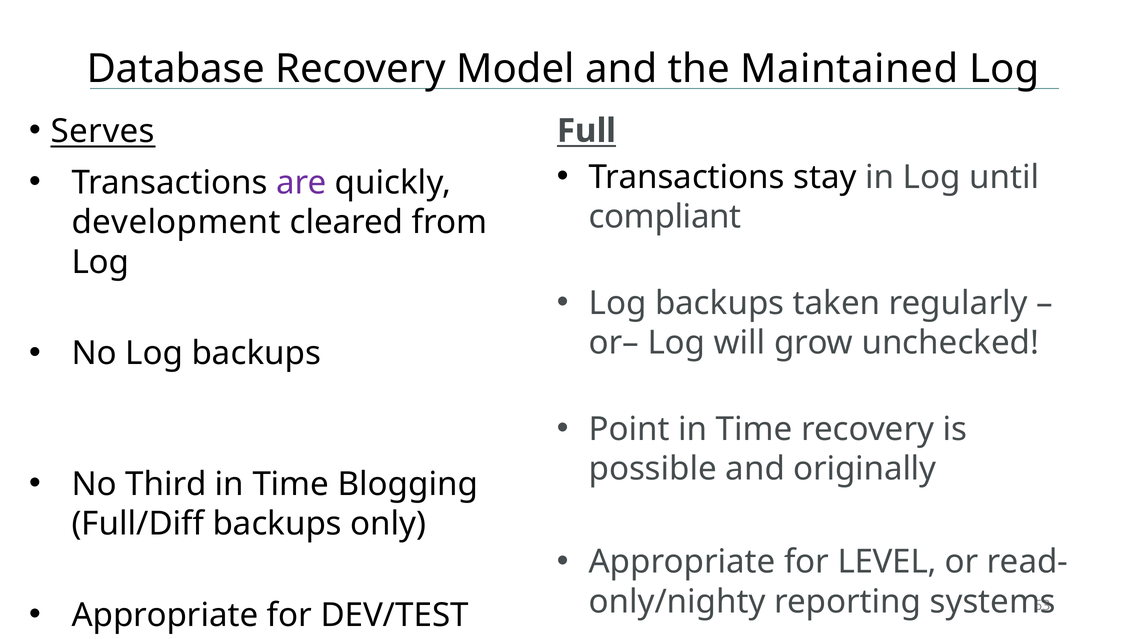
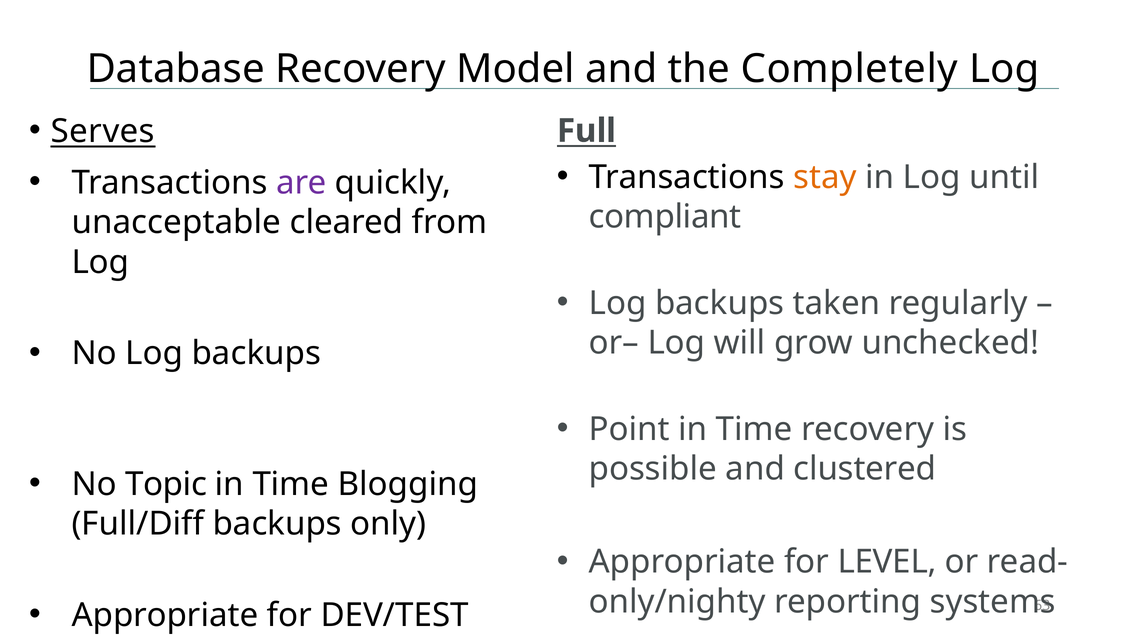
Maintained: Maintained -> Completely (849, 69)
stay colour: black -> orange (825, 177)
development: development -> unacceptable (176, 223)
originally: originally -> clustered (865, 469)
Third: Third -> Topic (166, 485)
